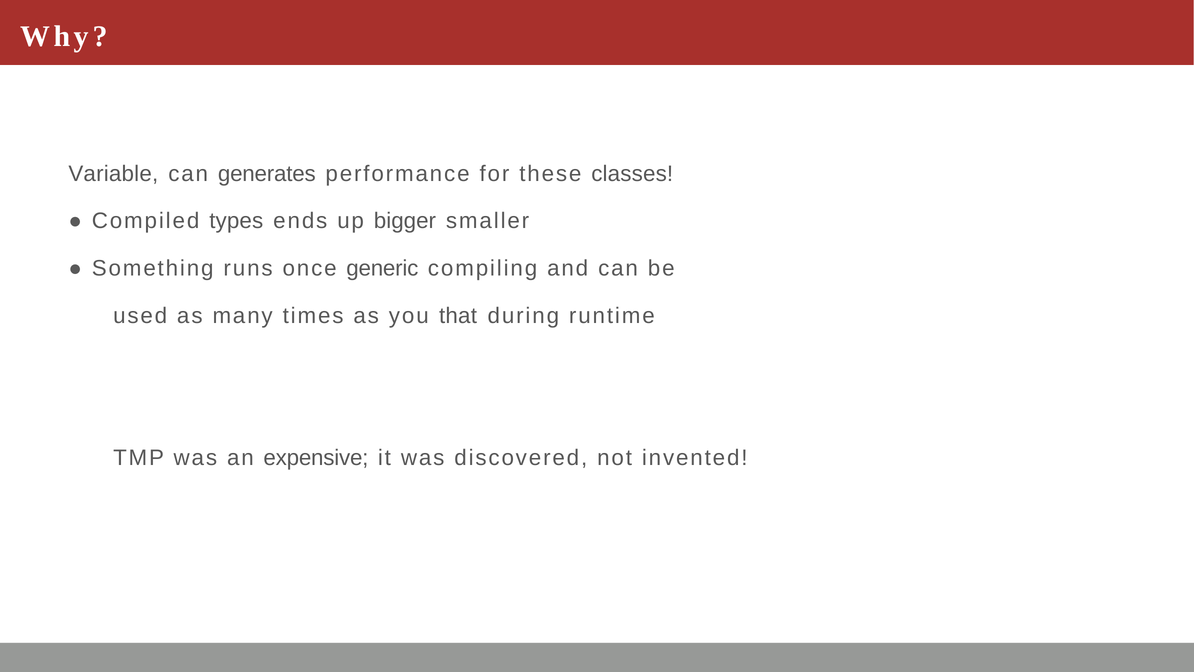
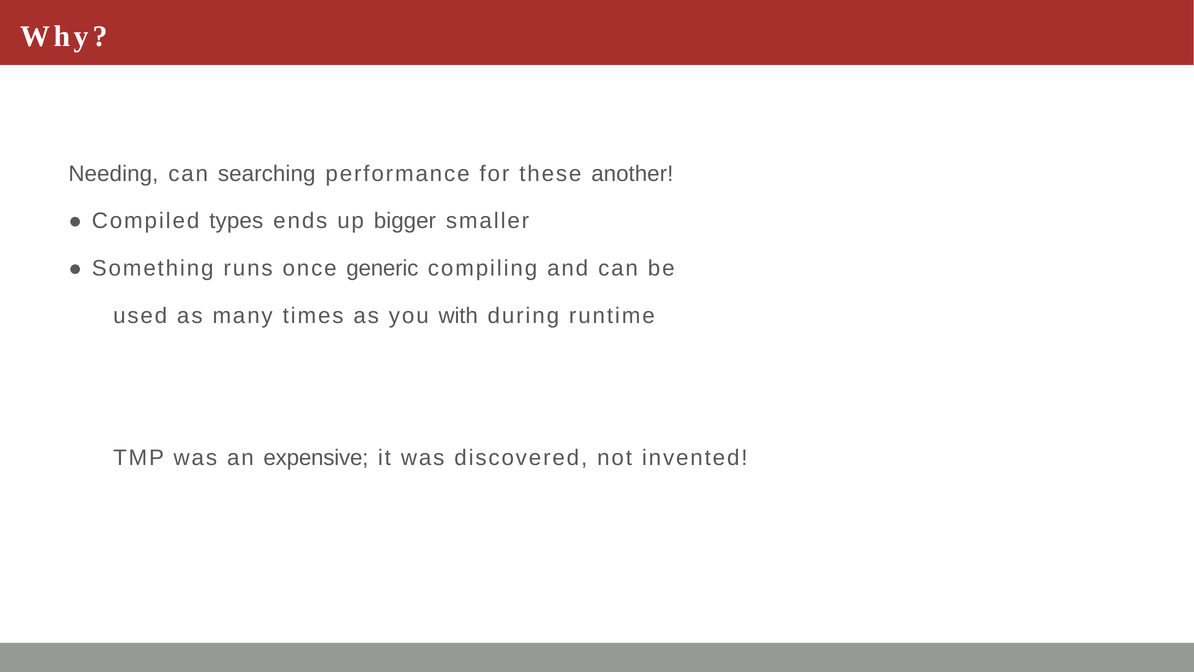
Variable: Variable -> Needing (113, 174)
generates: generates -> searching (267, 174)
classes: classes -> another (632, 174)
that: that -> with (458, 316)
